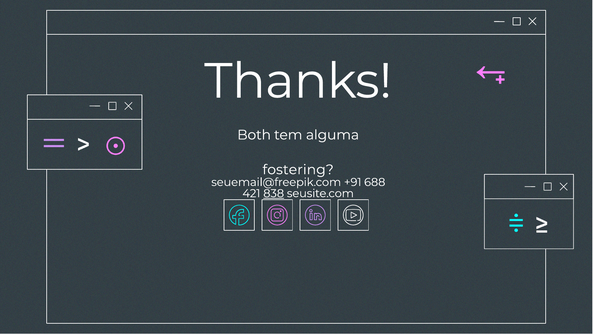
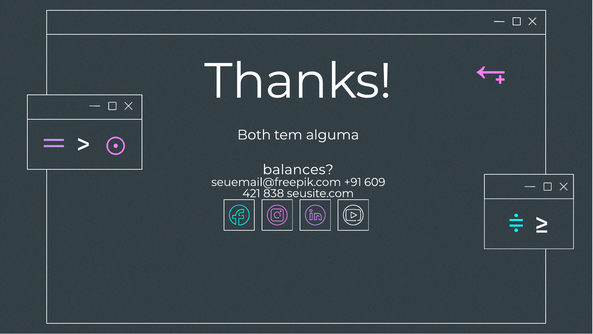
fostering: fostering -> balances (298, 169)
688: 688 -> 609 (375, 182)
838 underline: present -> none (274, 193)
